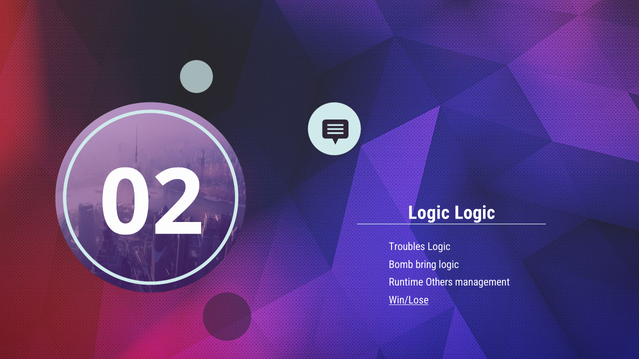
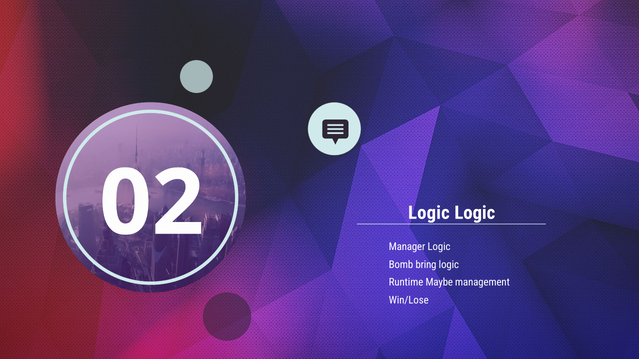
Troubles: Troubles -> Manager (407, 247)
Others: Others -> Maybe (439, 283)
Win/Lose underline: present -> none (409, 301)
